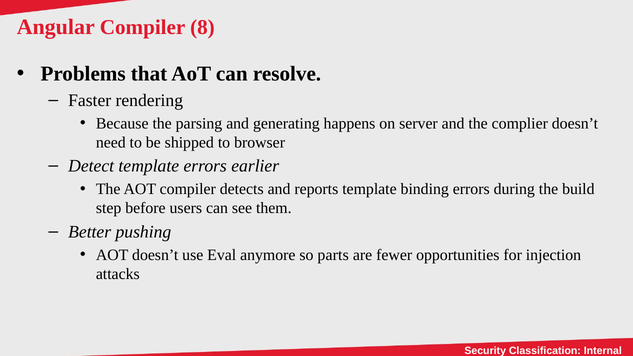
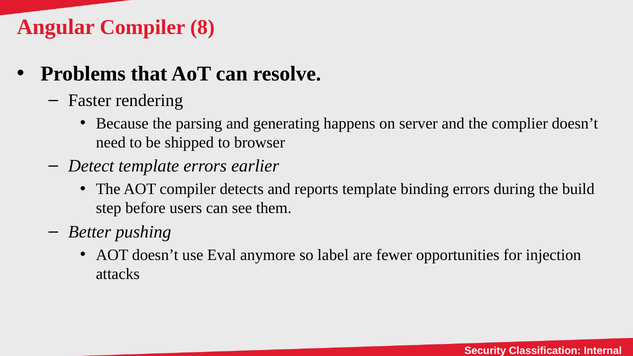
parts: parts -> label (333, 255)
